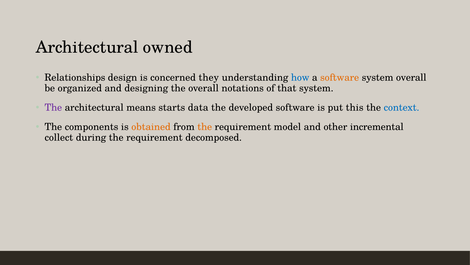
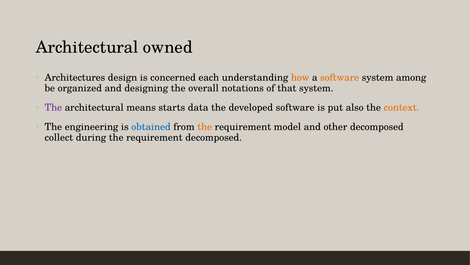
Relationships: Relationships -> Architectures (75, 77)
they: they -> each (209, 77)
how colour: blue -> orange (300, 77)
system overall: overall -> among (411, 77)
this: this -> also (355, 107)
context colour: blue -> orange (402, 107)
components: components -> engineering (92, 127)
obtained colour: orange -> blue (151, 127)
other incremental: incremental -> decomposed (377, 127)
